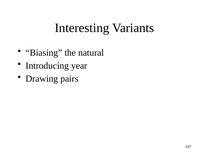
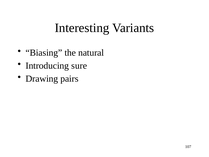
year: year -> sure (79, 66)
